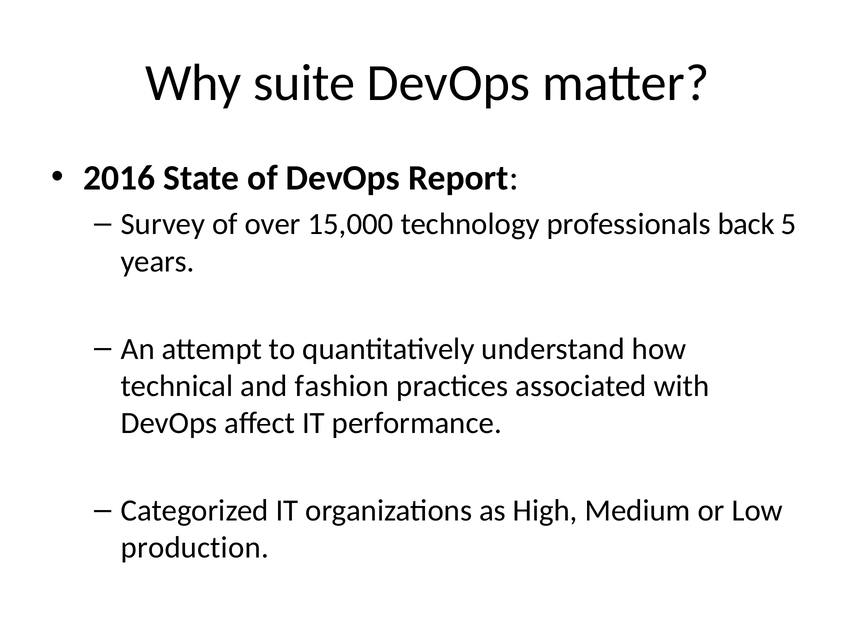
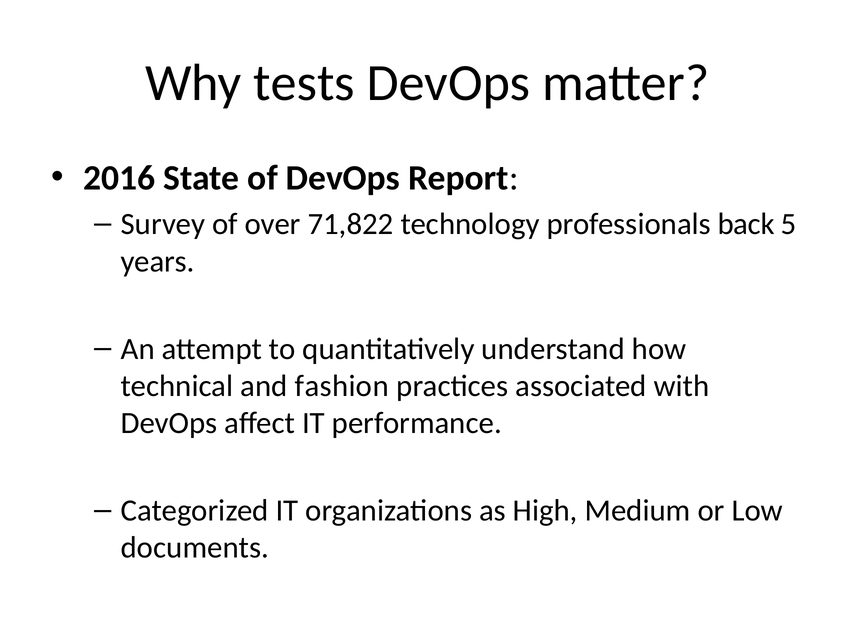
suite: suite -> tests (304, 83)
15,000: 15,000 -> 71,822 (351, 224)
production: production -> documents (195, 547)
